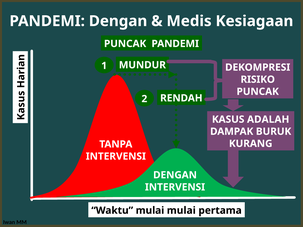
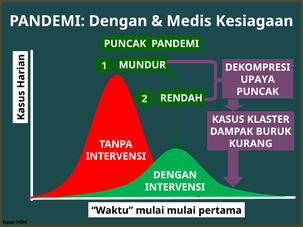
RISIKO: RISIKO -> UPAYA (258, 80)
ADALAH: ADALAH -> KLASTER (268, 120)
